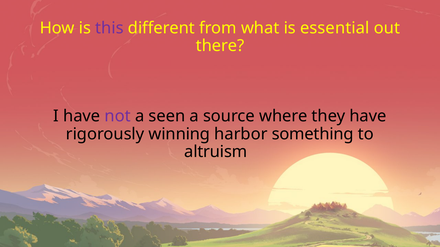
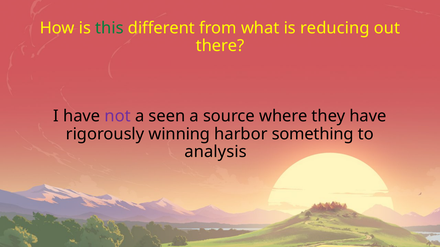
this colour: purple -> green (109, 28)
essential: essential -> reducing (335, 28)
altruism: altruism -> analysis (216, 152)
